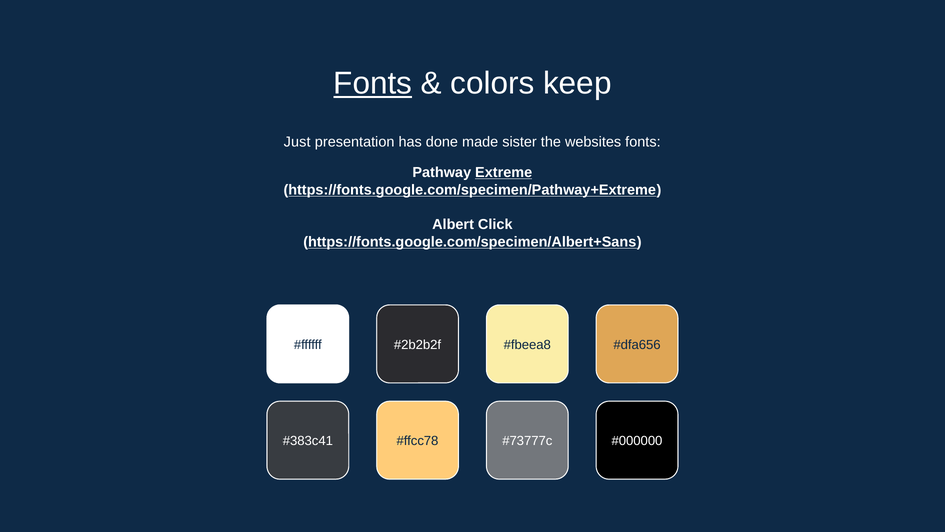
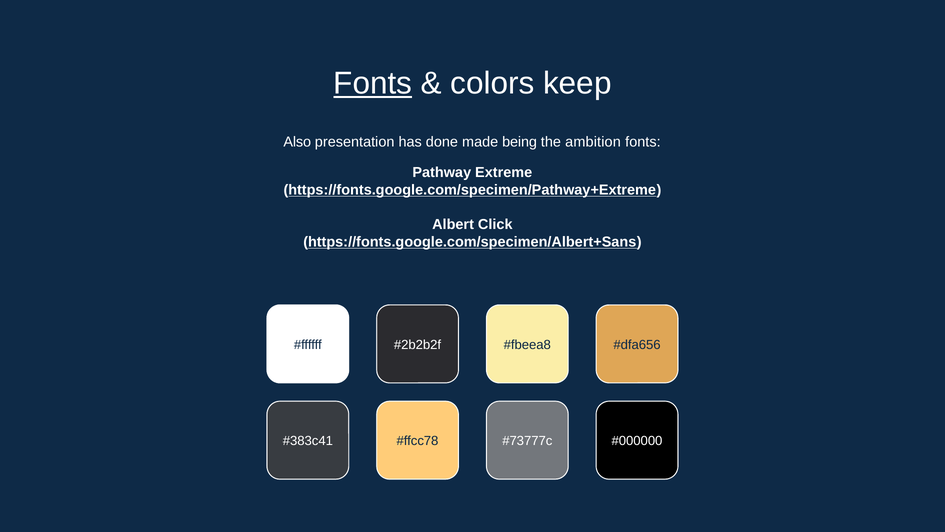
Just: Just -> Also (297, 142)
sister: sister -> being (520, 142)
websites: websites -> ambition (593, 142)
Extreme underline: present -> none (504, 172)
